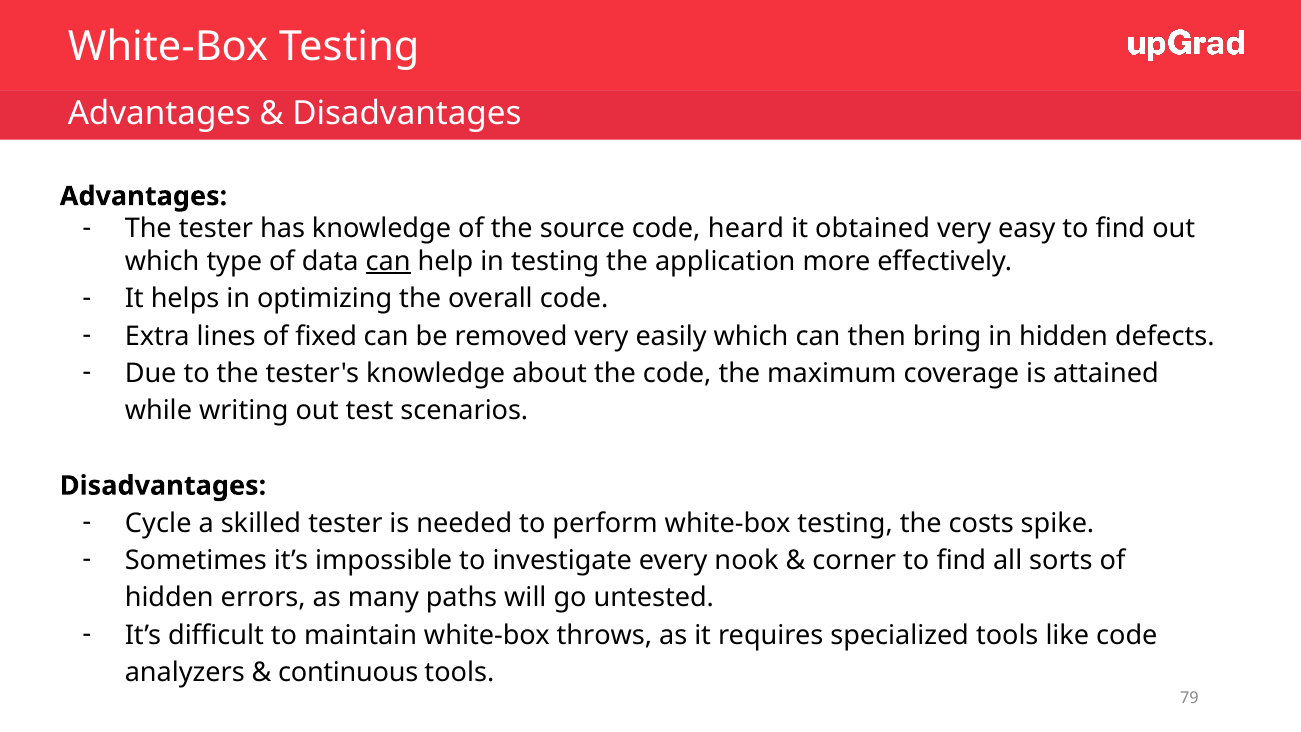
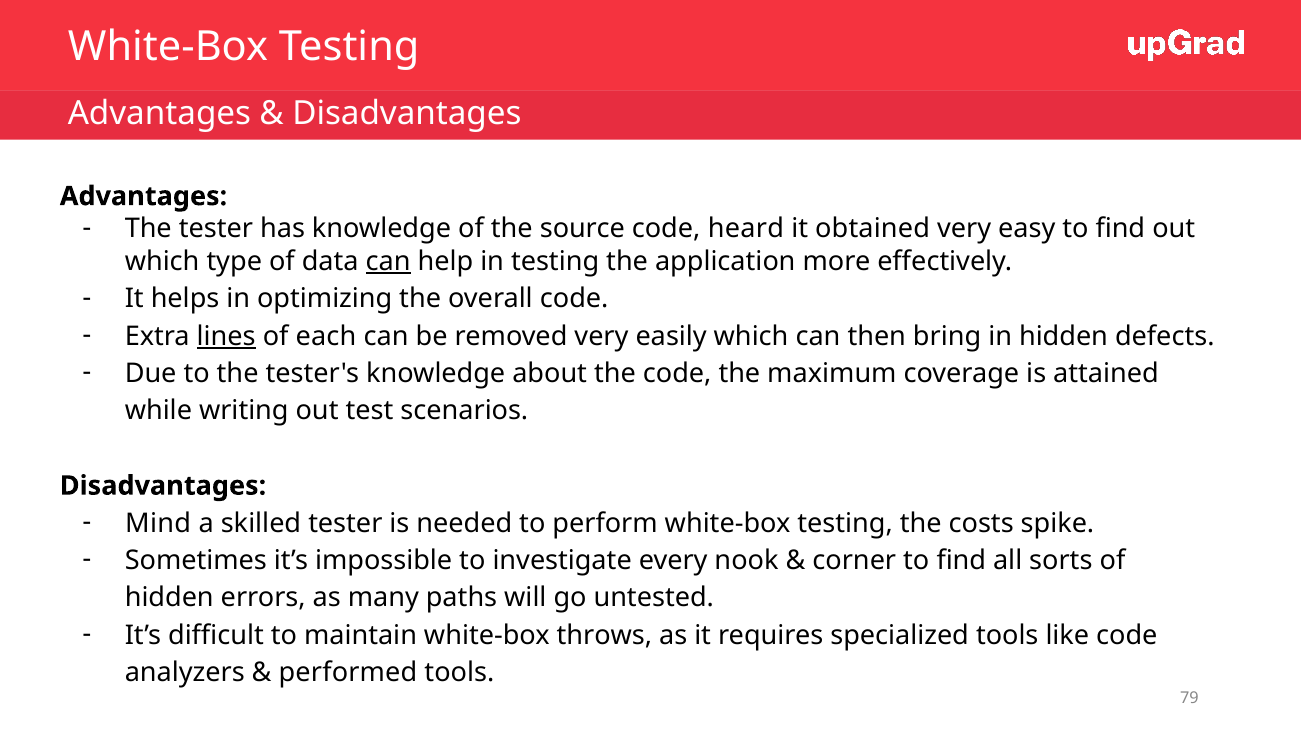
lines underline: none -> present (226, 336)
fixed: fixed -> each (326, 336)
Cycle: Cycle -> Mind (158, 523)
continuous: continuous -> performed (348, 673)
